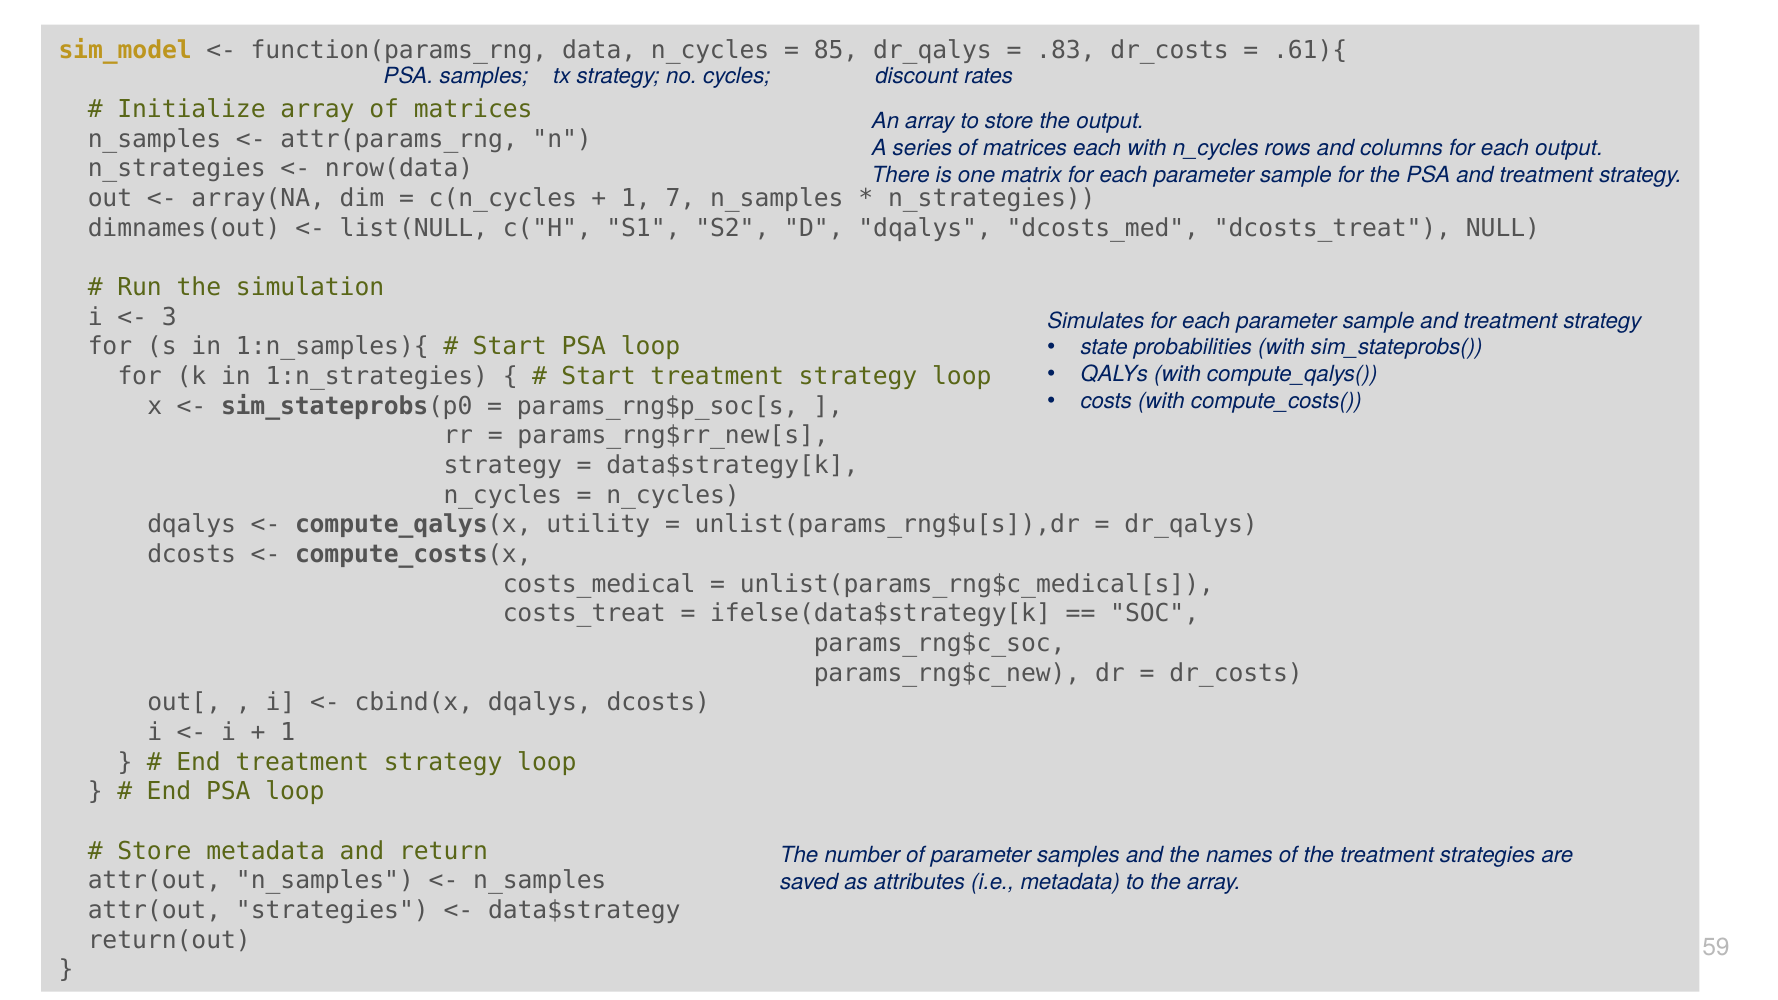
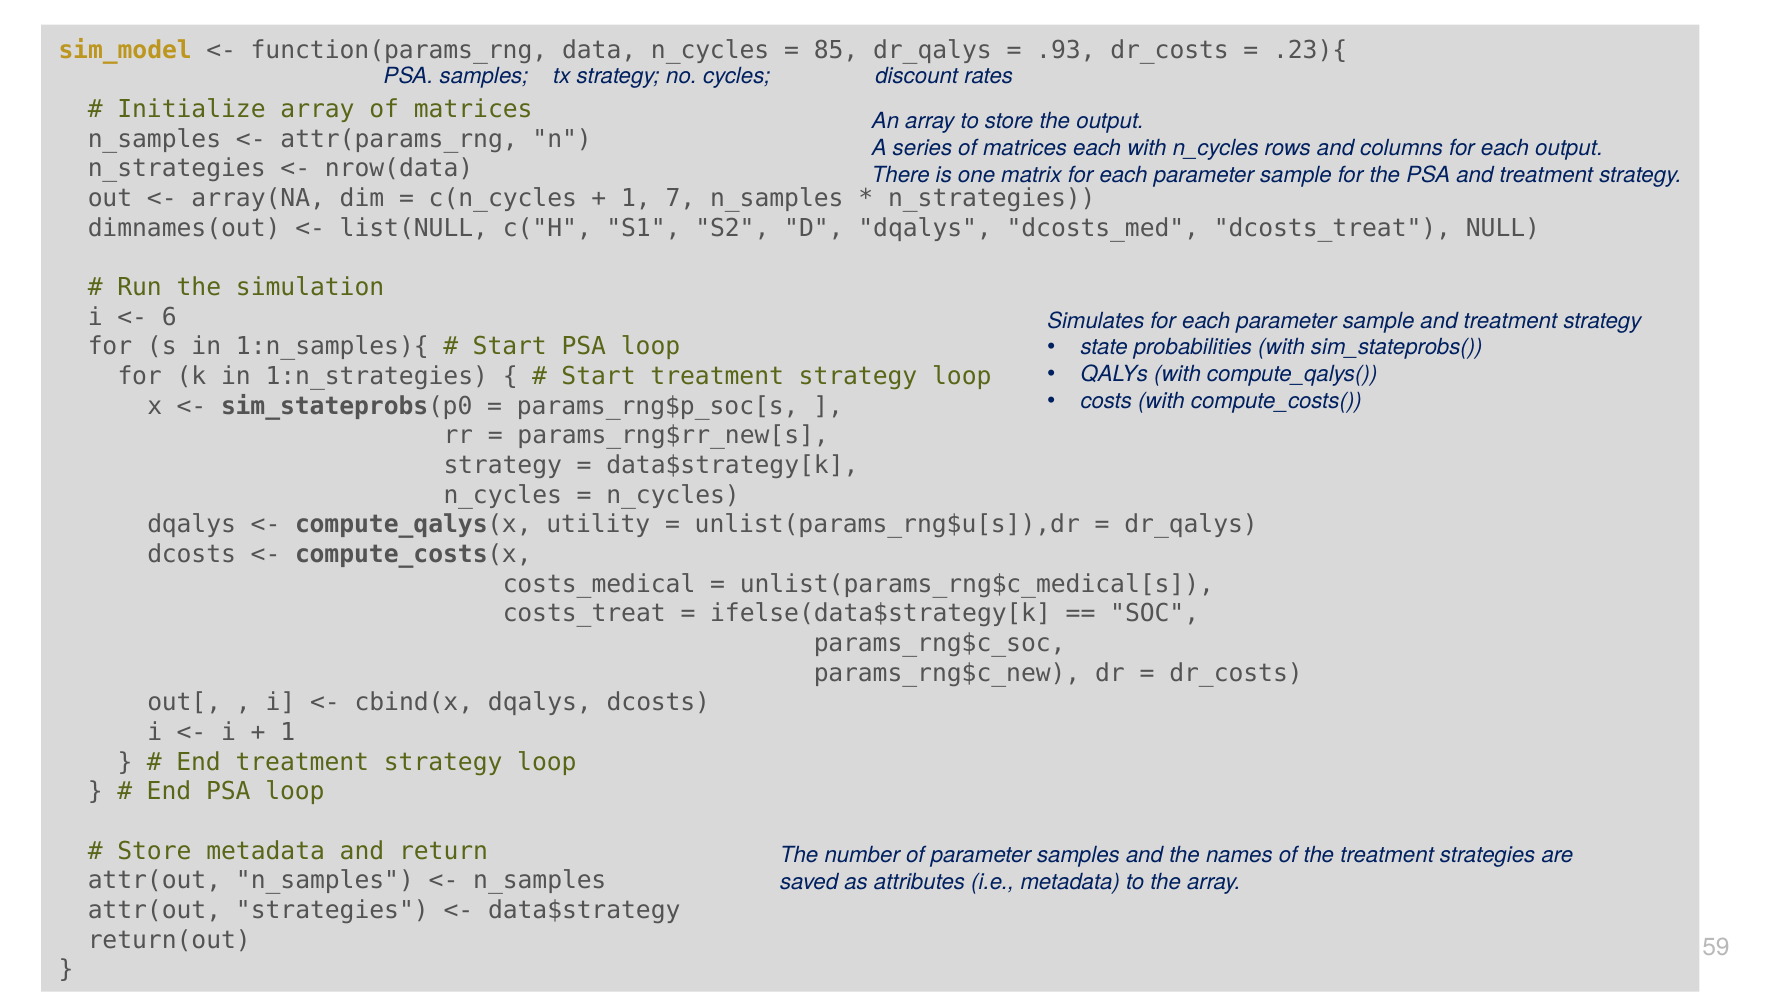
.83: .83 -> .93 (1066, 50)
.61){: .61){ -> .23){ (1310, 50)
3: 3 -> 6 (169, 317)
